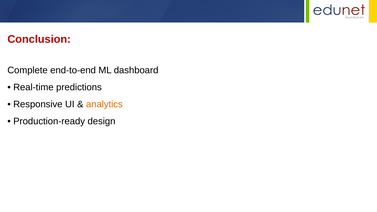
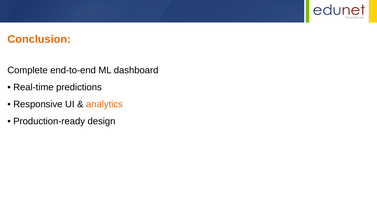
Conclusion colour: red -> orange (39, 39)
